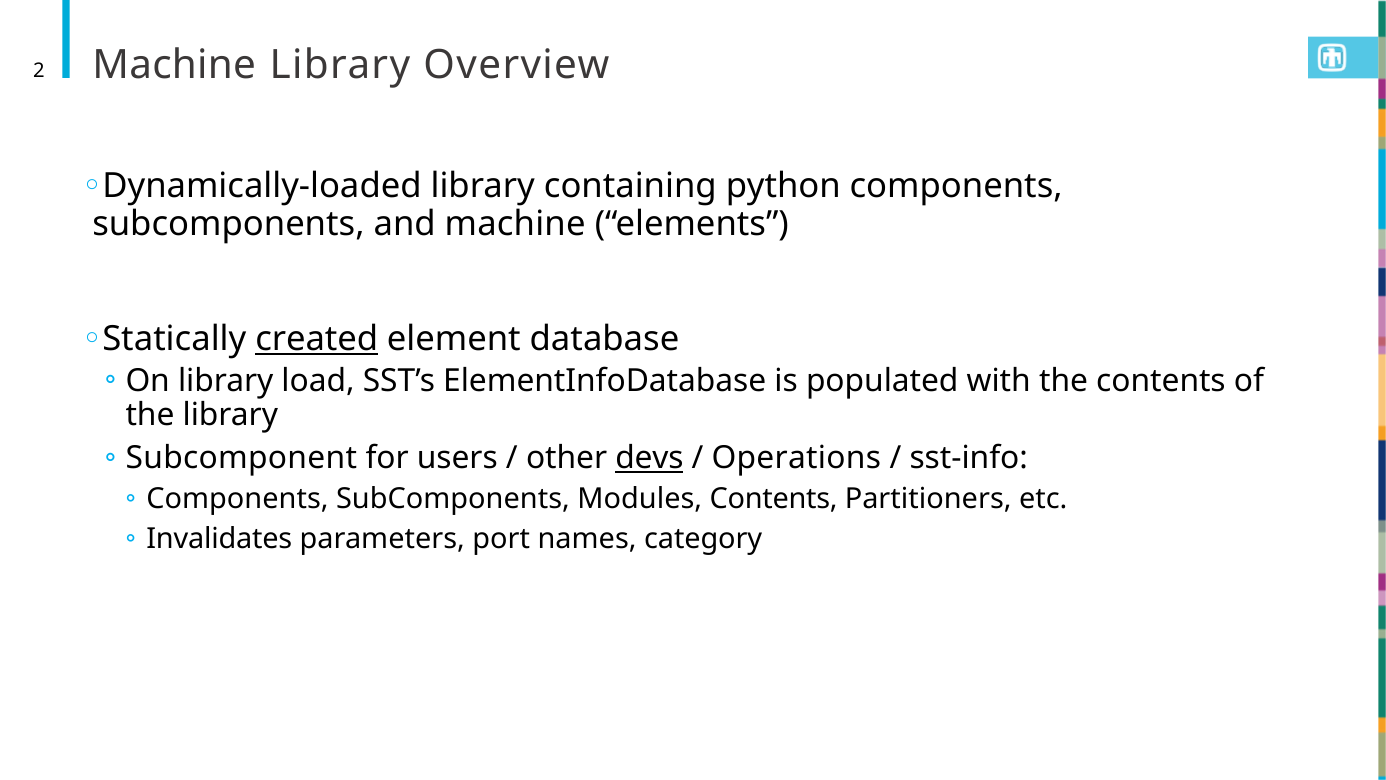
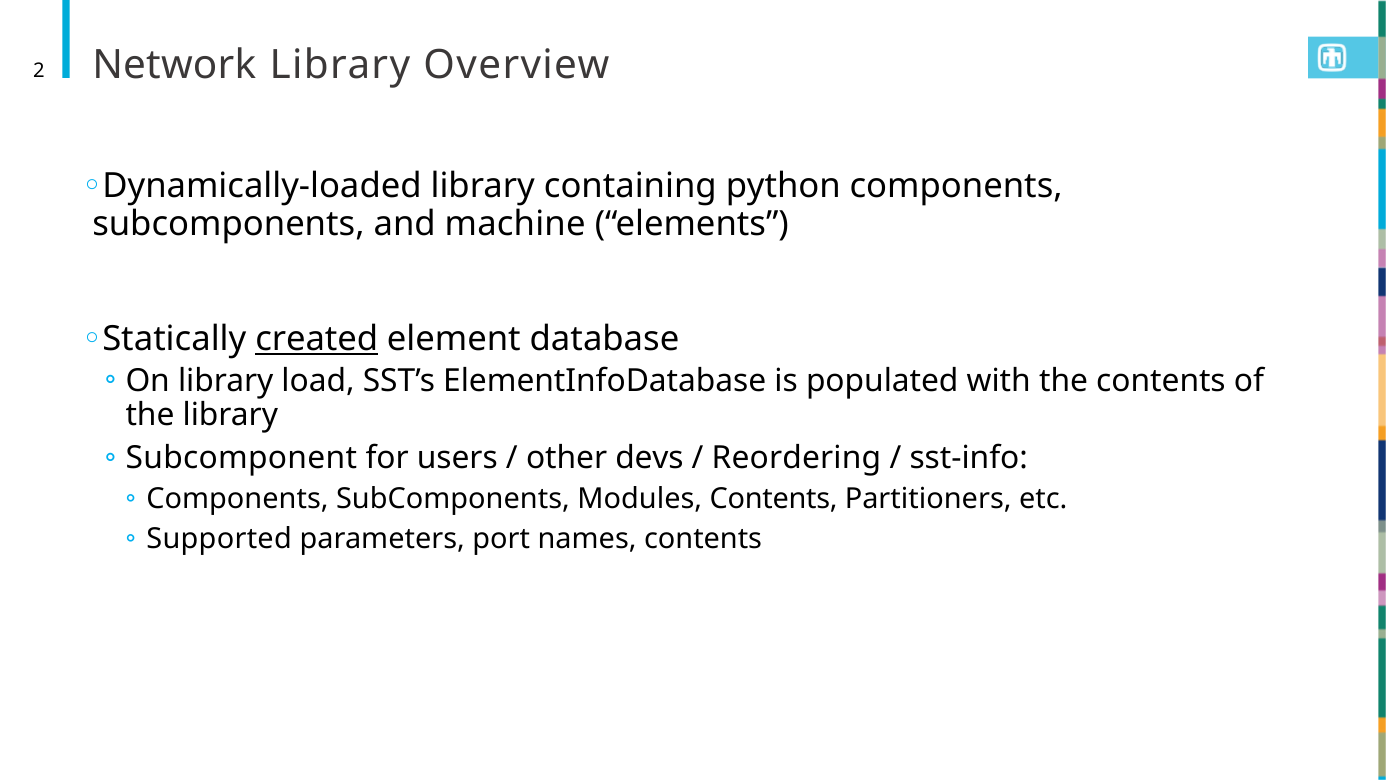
2 Machine: Machine -> Network (174, 65)
devs underline: present -> none (649, 458)
Operations: Operations -> Reordering (796, 458)
Invalidates: Invalidates -> Supported (219, 539)
names category: category -> contents (703, 539)
